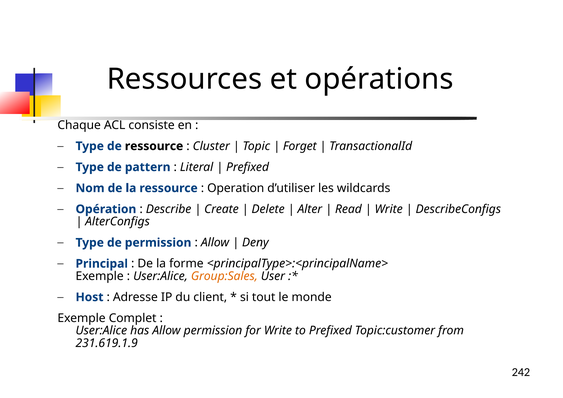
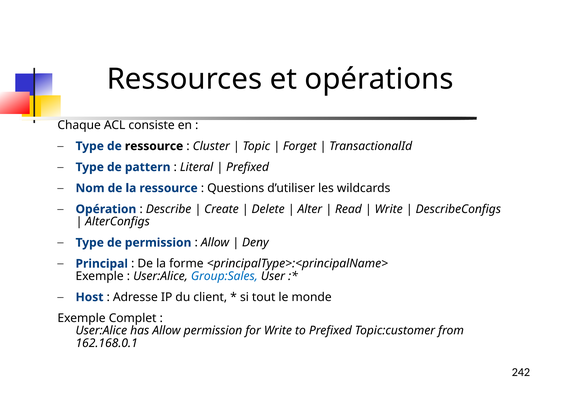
Operation: Operation -> Questions (236, 188)
Group:Sales colour: orange -> blue (224, 276)
231.619.1.9: 231.619.1.9 -> 162.168.0.1 (107, 343)
